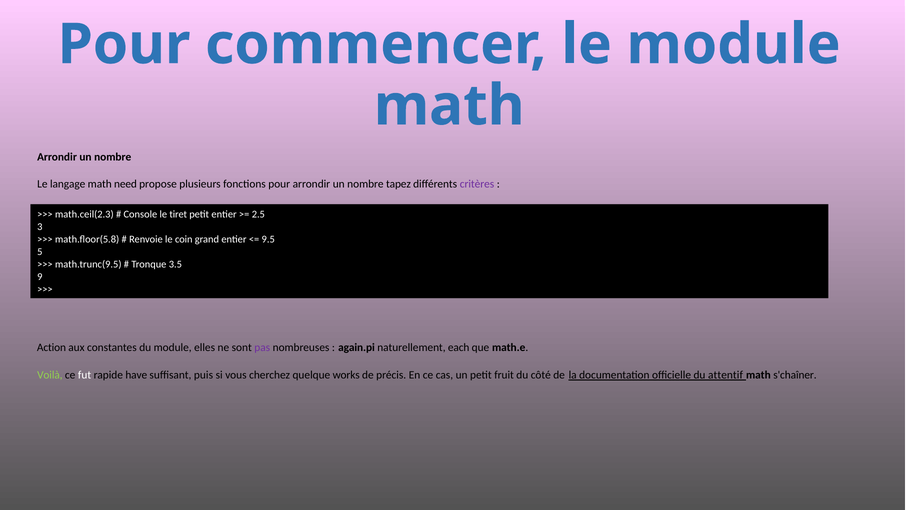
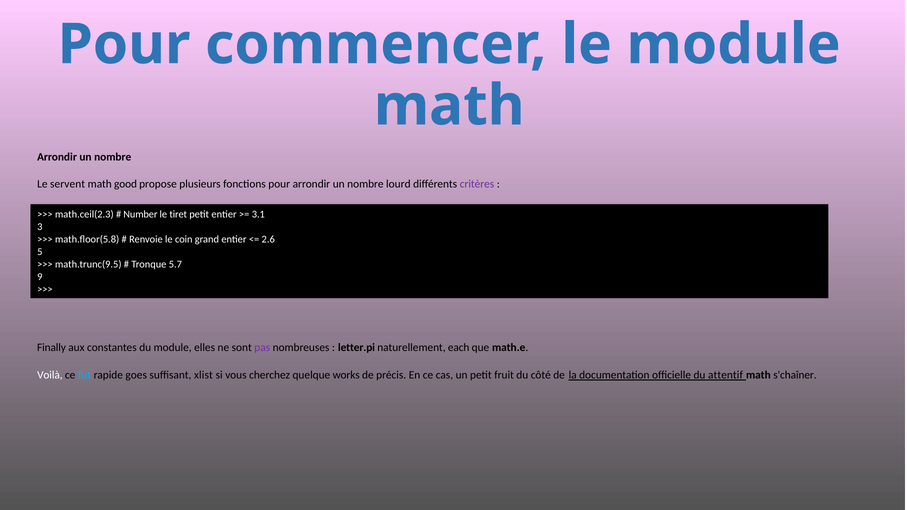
langage: langage -> servent (68, 184)
need: need -> good (126, 184)
tapez: tapez -> lourd (398, 184)
Console: Console -> Number (140, 215)
2.5: 2.5 -> 3.1 (258, 215)
9.5: 9.5 -> 2.6 (268, 240)
3.5: 3.5 -> 5.7 (175, 264)
Action: Action -> Finally (51, 348)
again.pi: again.pi -> letter.pi (356, 348)
Voilà colour: light green -> white (50, 375)
fut colour: white -> light blue (85, 375)
have: have -> goes (136, 375)
puis: puis -> xlist (203, 375)
